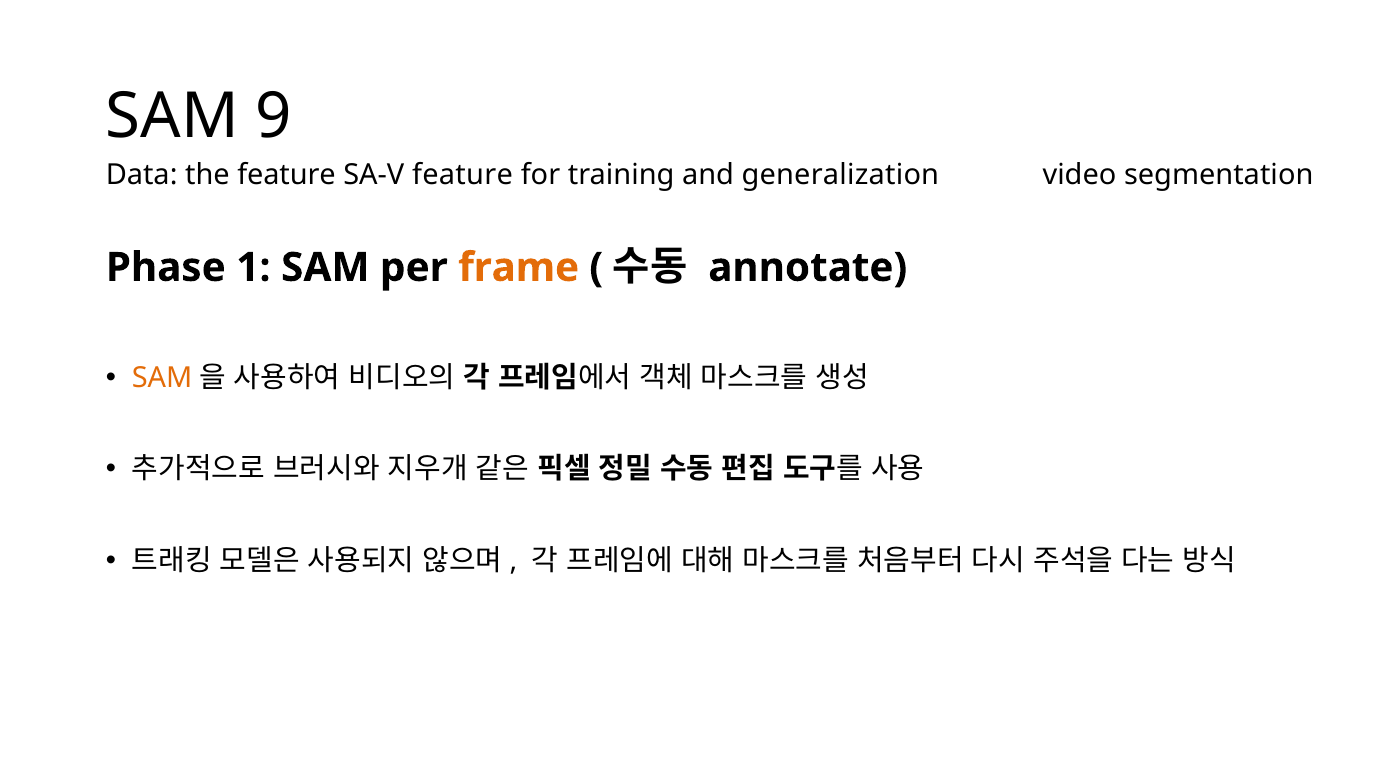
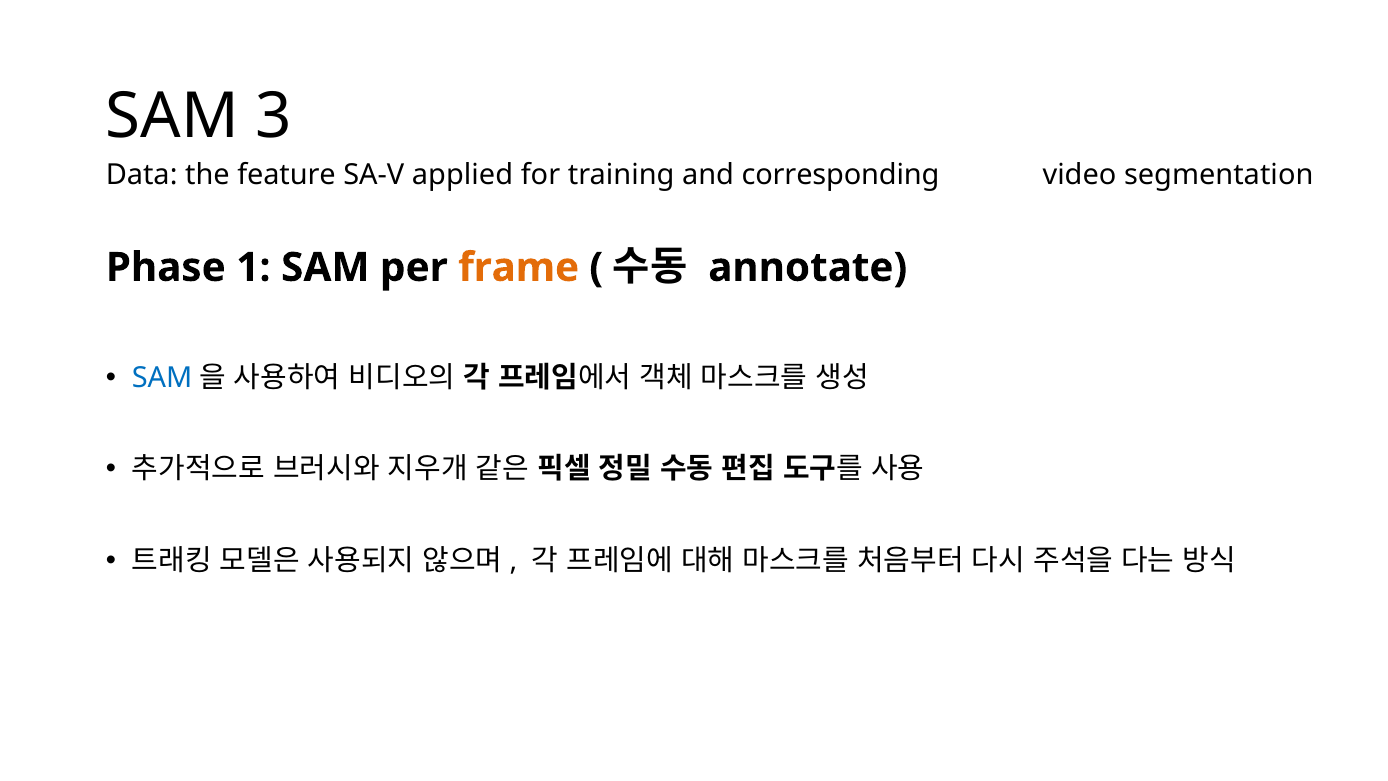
9: 9 -> 3 (274, 117)
SA-V feature: feature -> applied (463, 175)
generalization: generalization -> corresponding (841, 175)
SAM colour: orange -> blue (162, 378)
